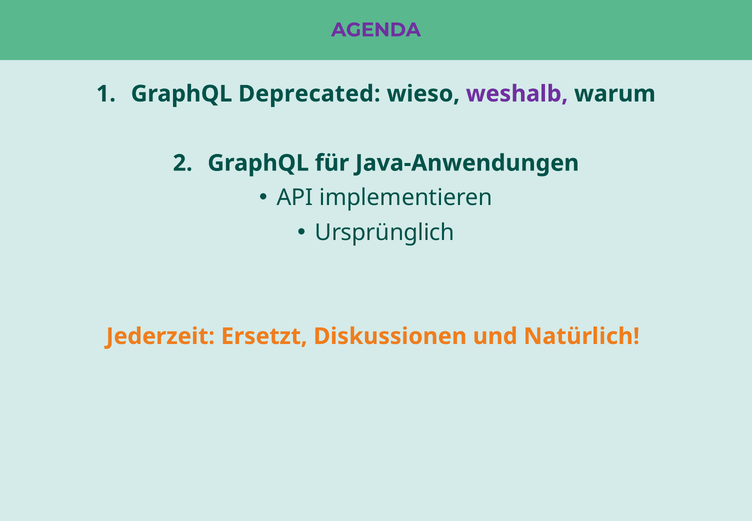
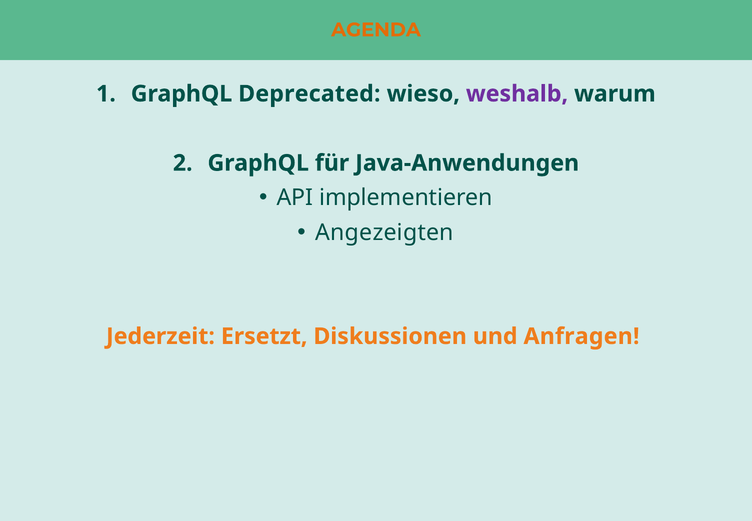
AGENDA colour: purple -> orange (376, 30)
Ursprünglich: Ursprünglich -> Angezeigten (385, 232)
Natürlich: Natürlich -> Anfragen (582, 336)
